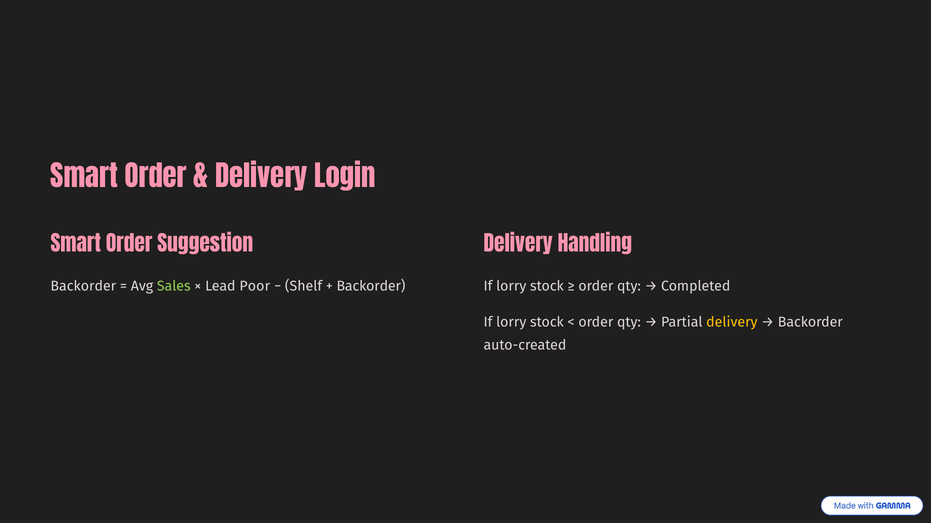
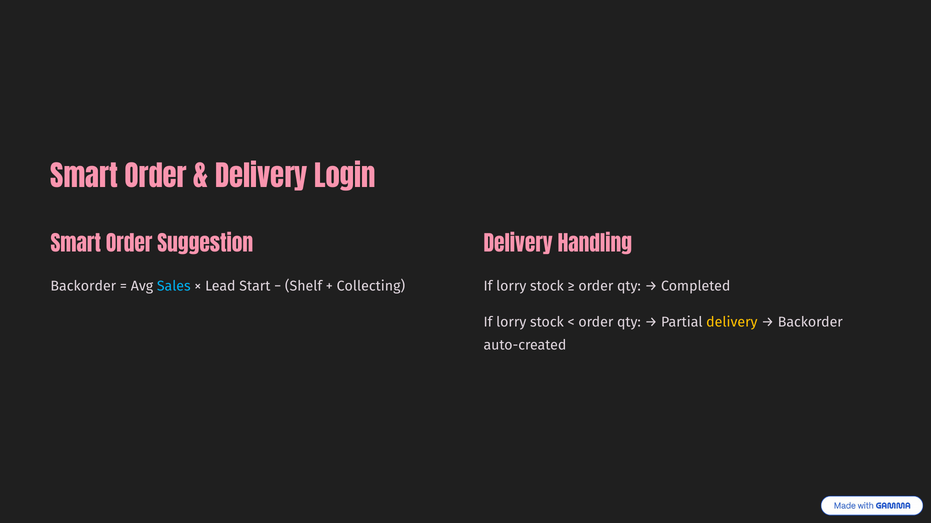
Sales colour: light green -> light blue (174, 287)
Poor: Poor -> Start (255, 287)
Backorder: Backorder -> Collecting (371, 287)
